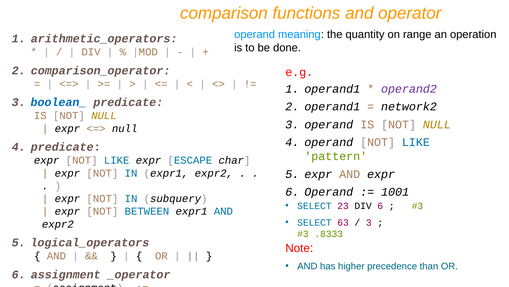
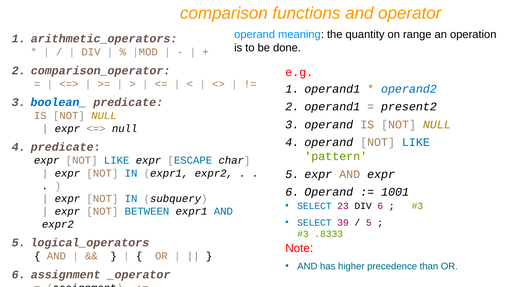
operand2 colour: purple -> blue (409, 89)
network2: network2 -> present2 (409, 106)
63: 63 -> 39 (343, 222)
3: 3 -> 5 (369, 222)
